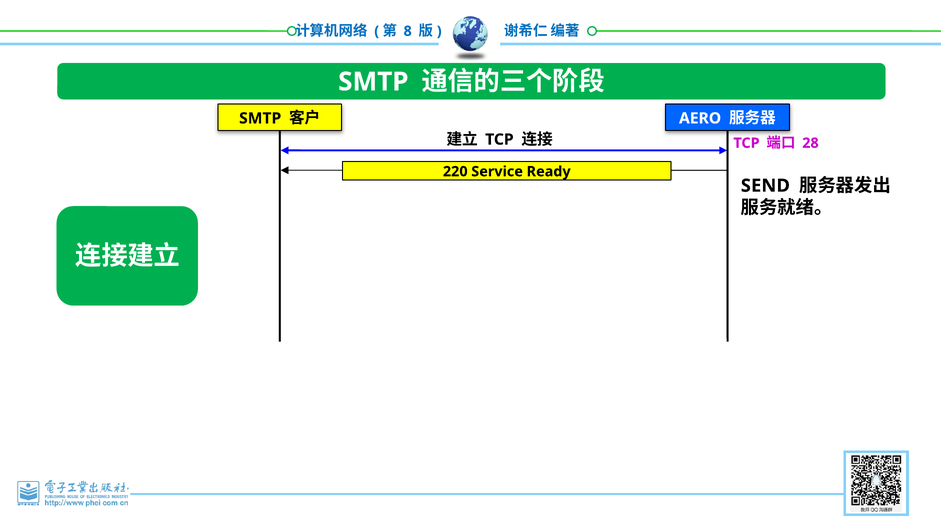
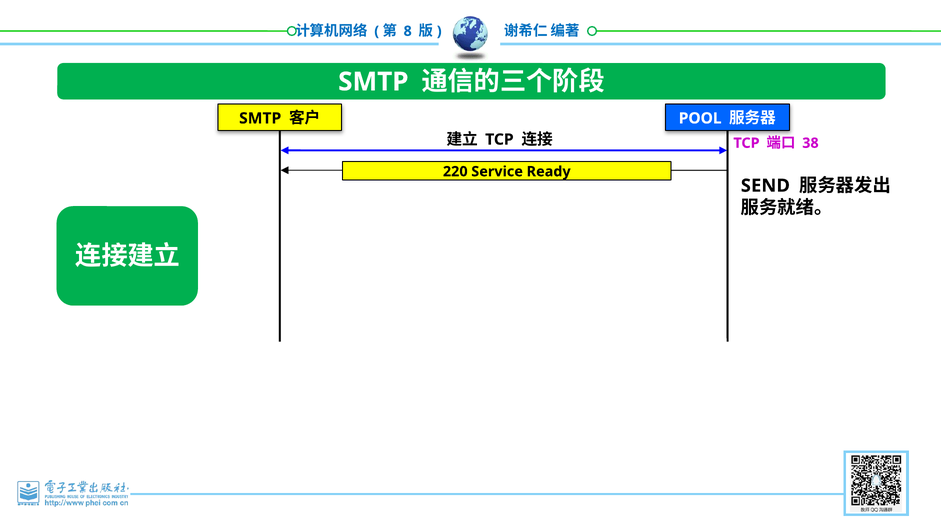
AERO: AERO -> POOL (700, 118)
28: 28 -> 38 (810, 143)
